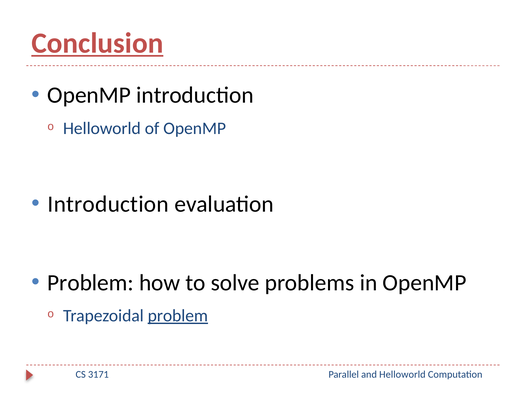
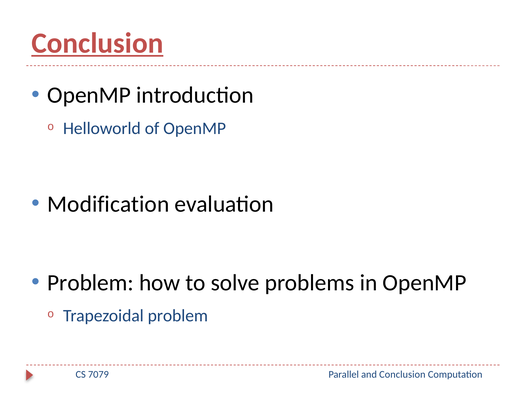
Introduction: Introduction -> Modification (108, 204)
problem underline: present -> none (178, 316)
3171: 3171 -> 7079 (98, 375)
and Helloworld: Helloworld -> Conclusion (402, 375)
